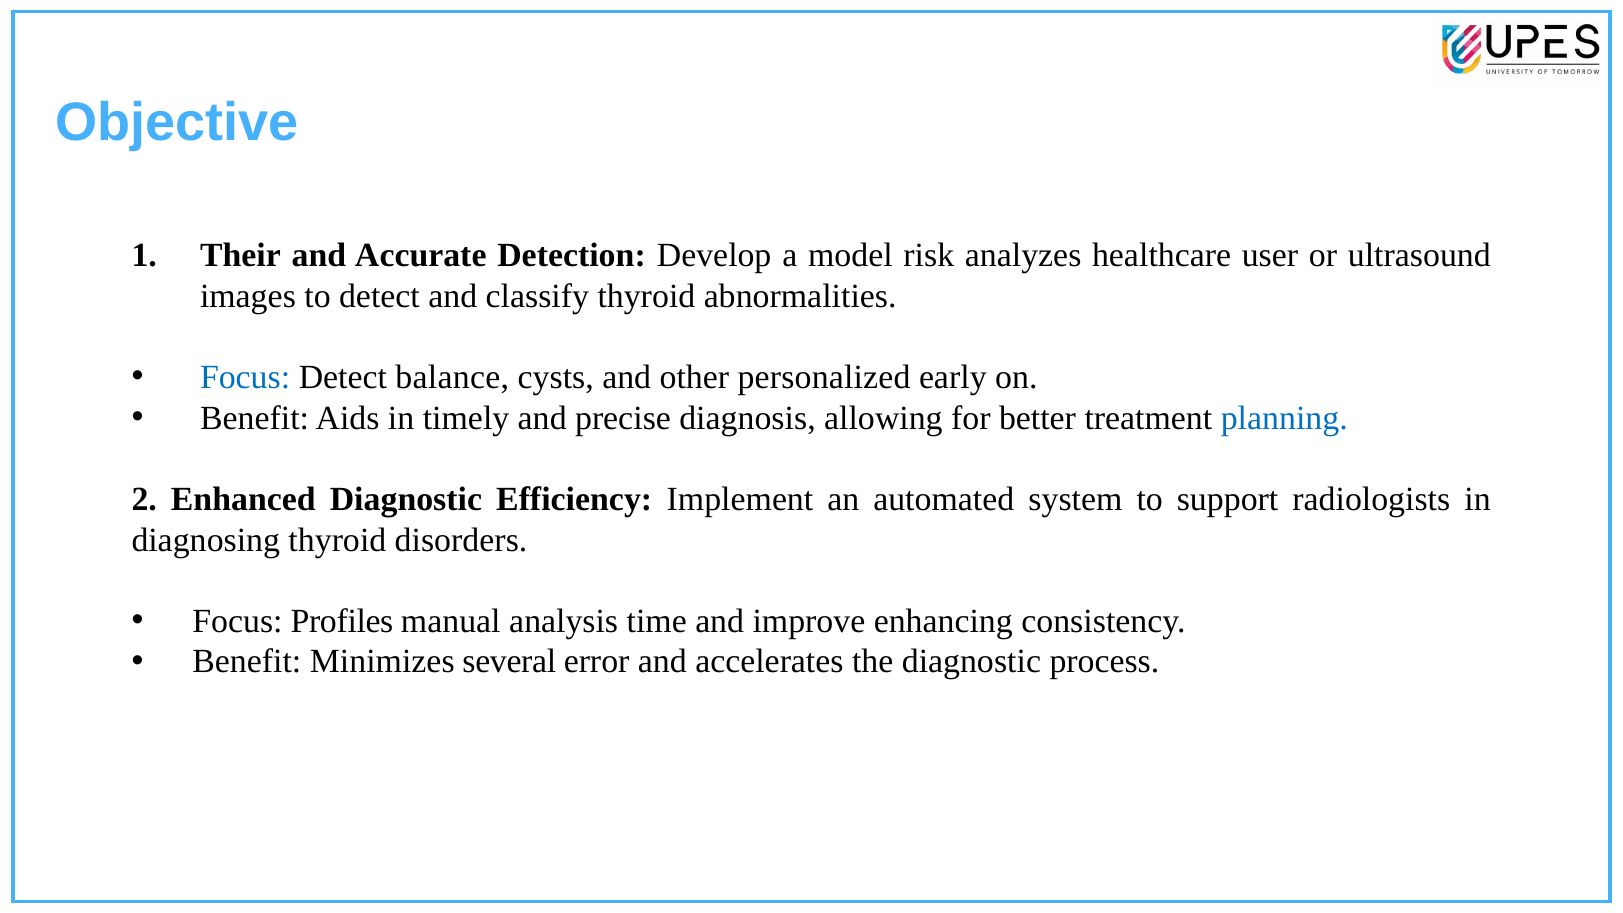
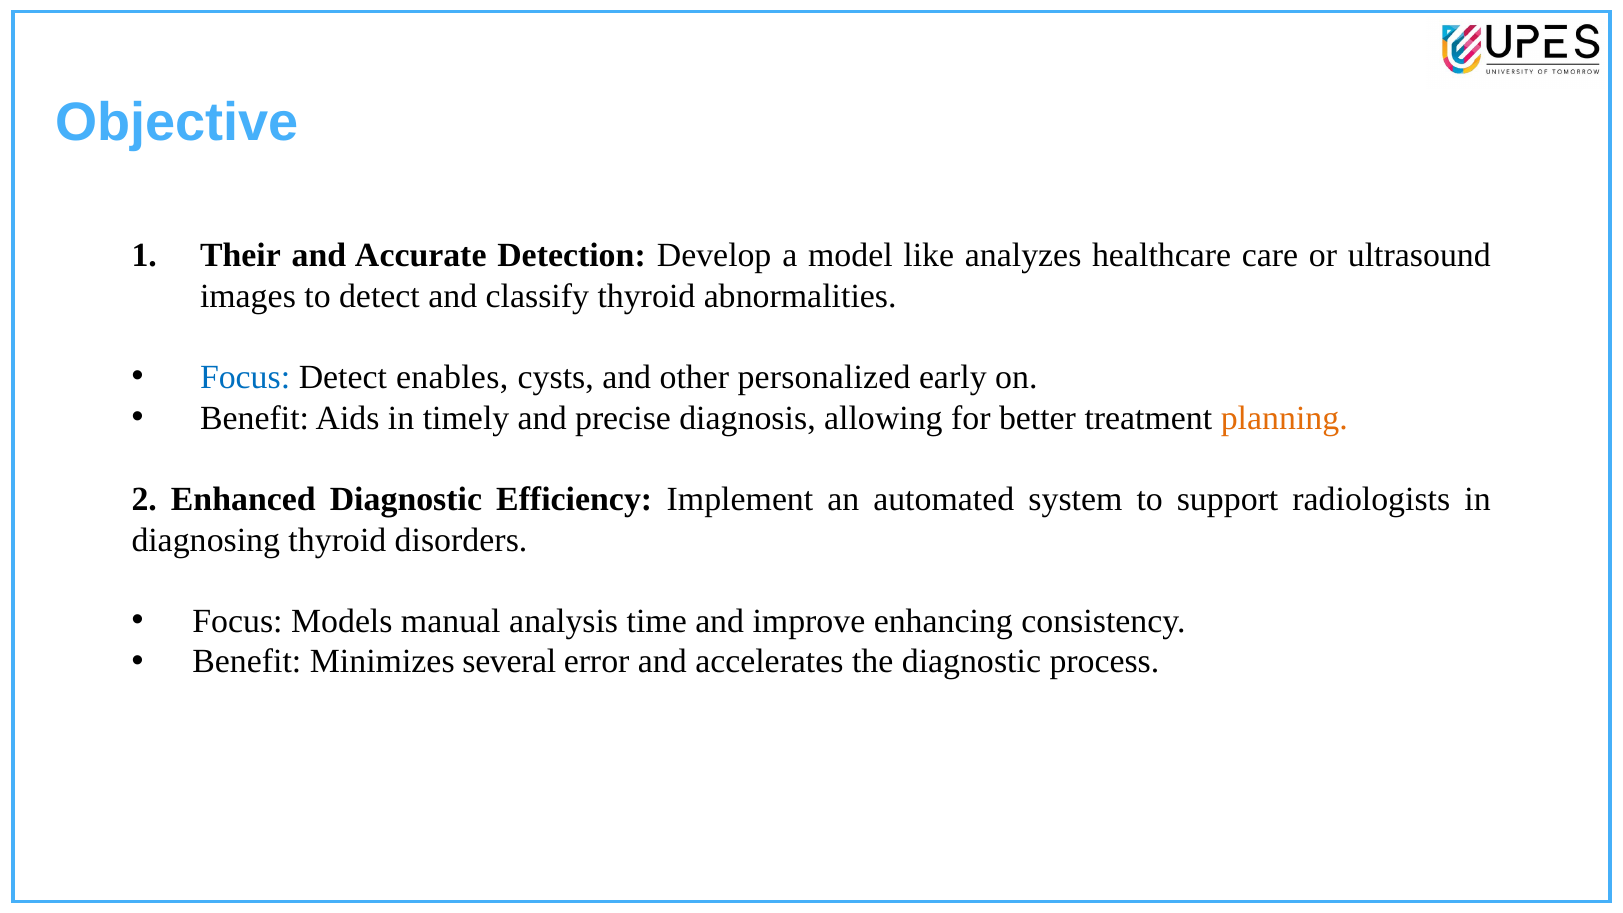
risk: risk -> like (929, 256)
user: user -> care (1270, 256)
balance: balance -> enables (452, 378)
planning colour: blue -> orange (1284, 418)
Profiles: Profiles -> Models (342, 621)
